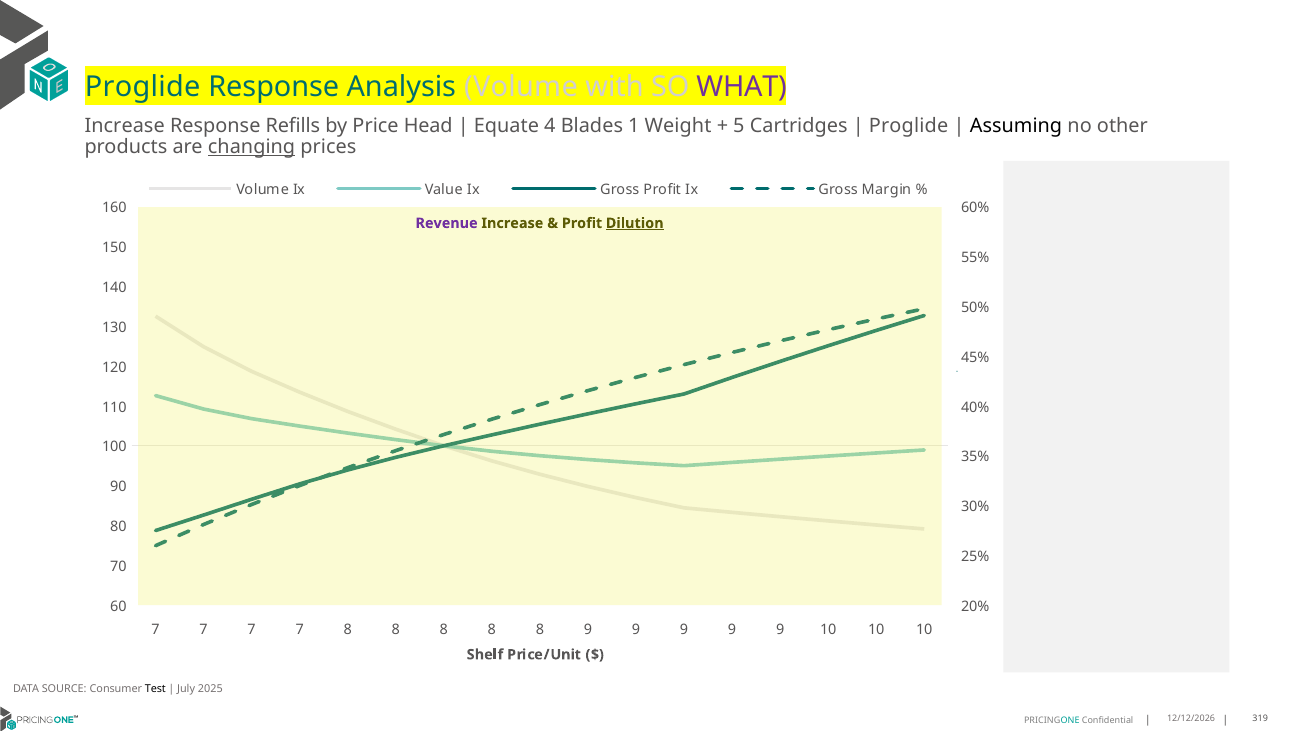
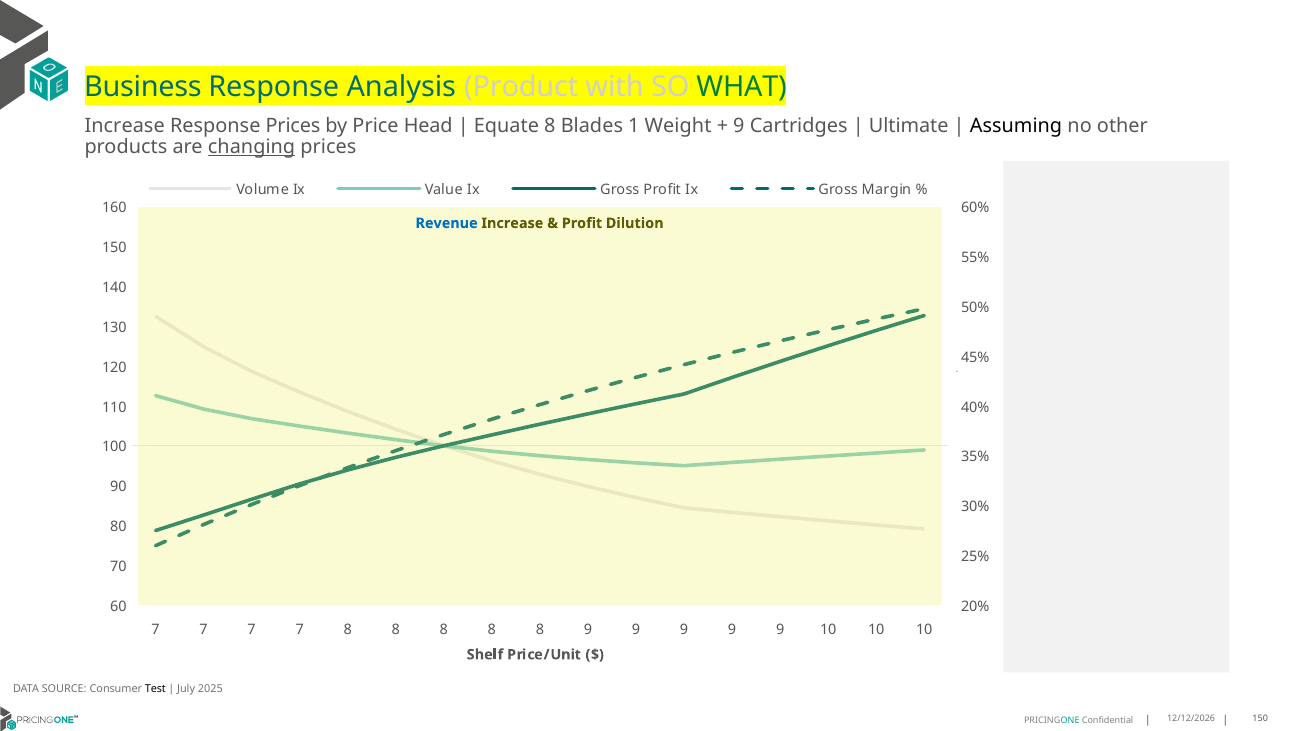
Proglide: Proglide -> Business (143, 87)
Analysis Volume: Volume -> Product (521, 87)
WHAT colour: purple -> green (742, 87)
Response Refills: Refills -> Prices (293, 126)
Equate 4: 4 -> 8 (550, 126)
5: 5 -> 9 (739, 126)
Proglide: Proglide -> Ultimate (909, 126)
Revenue colour: purple -> blue (447, 223)
Dilution underline: present -> none (635, 223)
319: 319 -> 150 (1260, 719)
